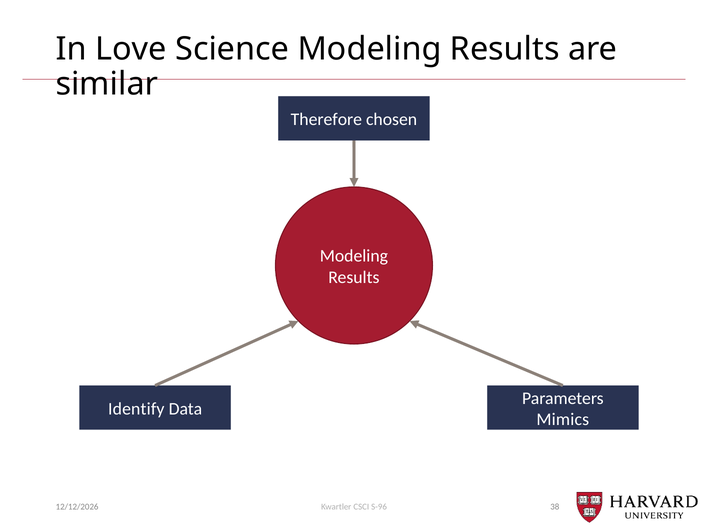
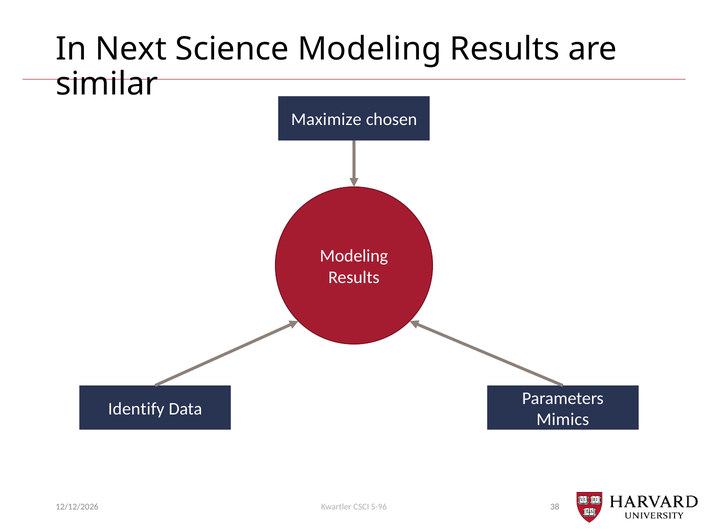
Love: Love -> Next (131, 49)
Therefore: Therefore -> Maximize (326, 120)
